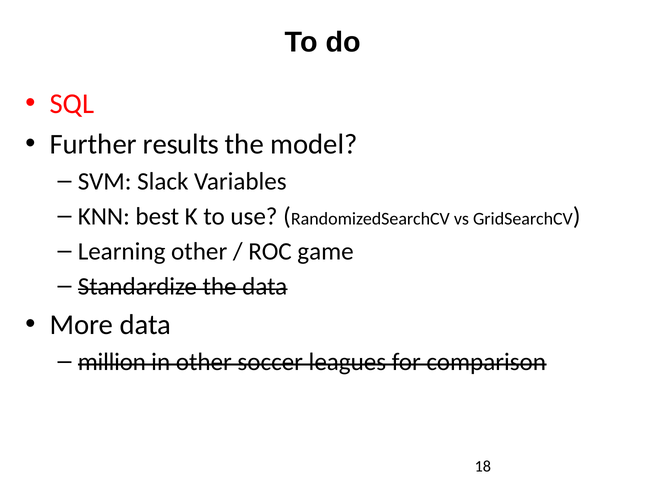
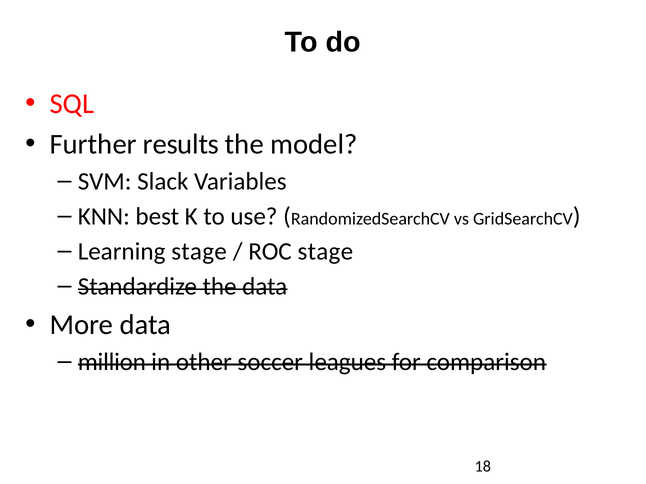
Learning other: other -> stage (199, 252)
ROC game: game -> stage (325, 252)
